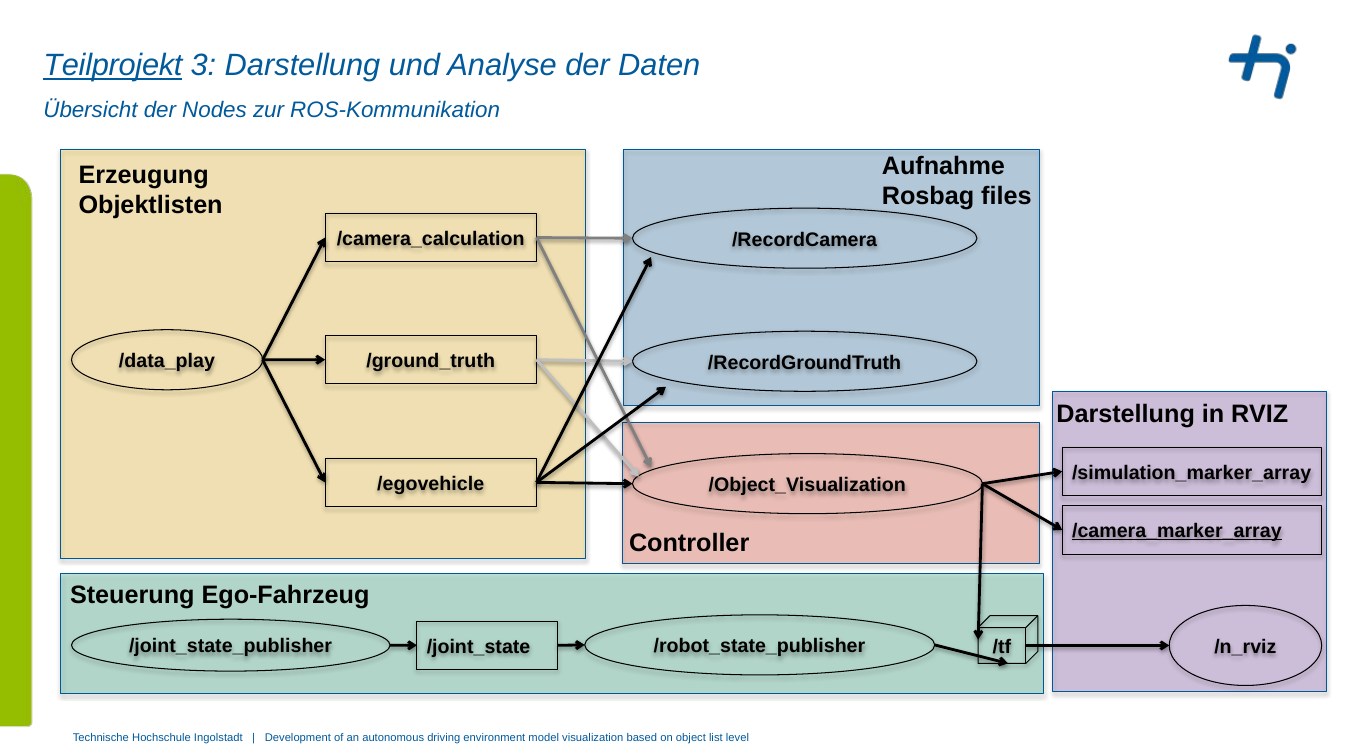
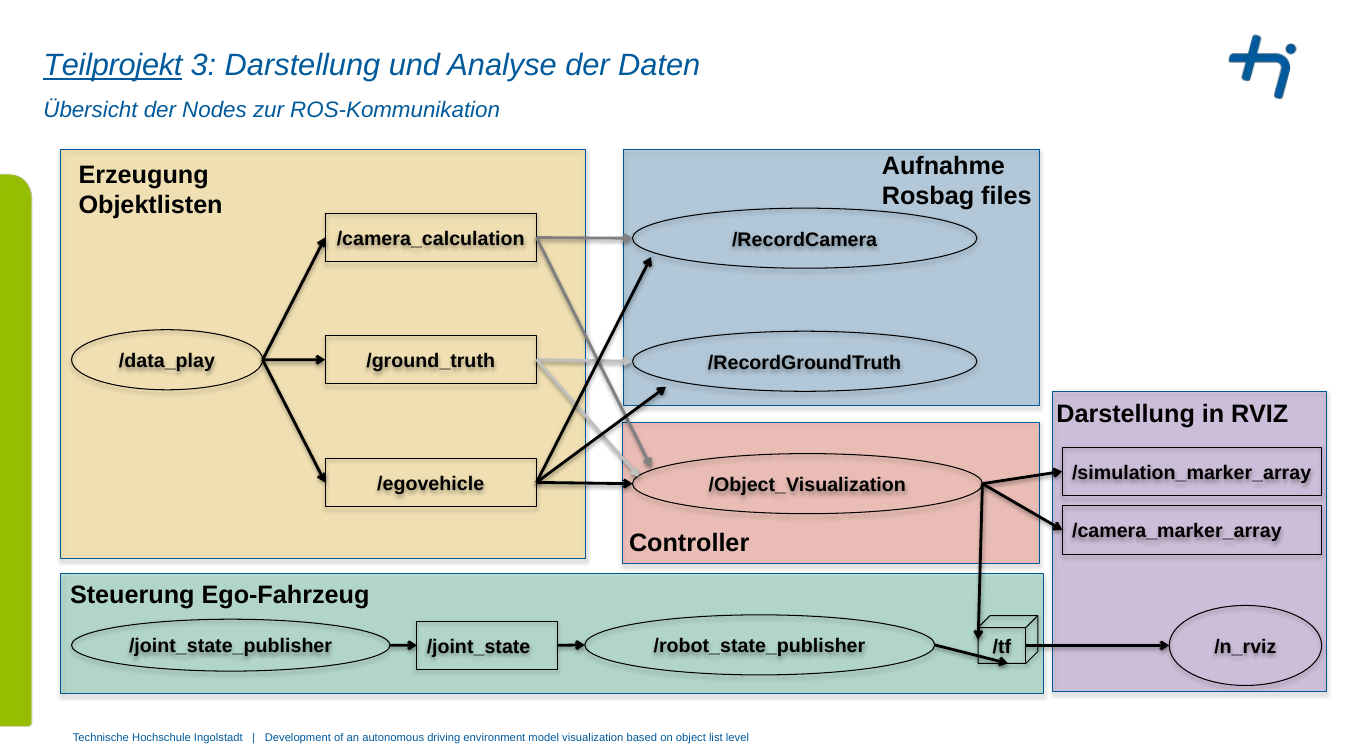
/camera_marker_array underline: present -> none (1177, 532)
